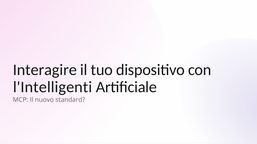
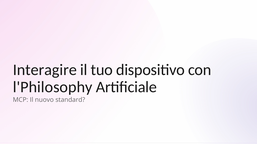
l'Intelligenti: l'Intelligenti -> l'Philosophy (53, 87)
